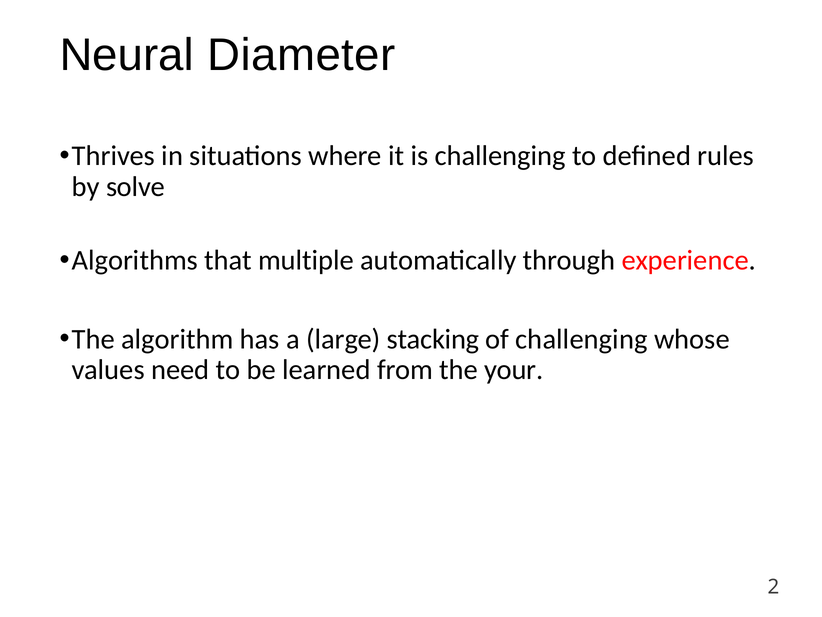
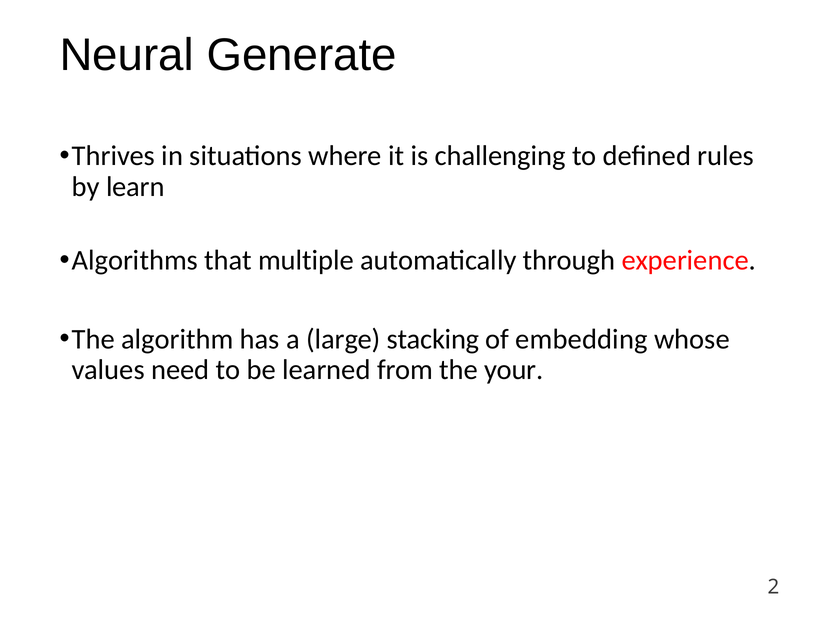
Diameter: Diameter -> Generate (302, 55)
solve: solve -> learn (135, 187)
of challenging: challenging -> embedding (581, 339)
